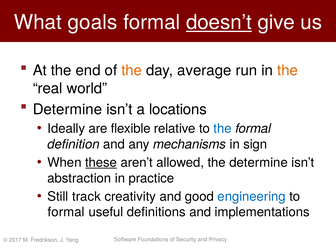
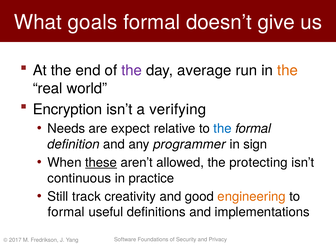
doesn’t underline: present -> none (219, 22)
the colour: orange -> purple (132, 70)
Determine: Determine -> Encryption (68, 109)
locations: locations -> verifying (178, 109)
Ideally: Ideally -> Needs (66, 129)
flexible: flexible -> expect (131, 129)
mechanisms: mechanisms -> programmer (189, 144)
the determine: determine -> protecting (259, 163)
abstraction: abstraction -> continuous (79, 178)
engineering colour: blue -> orange (252, 196)
